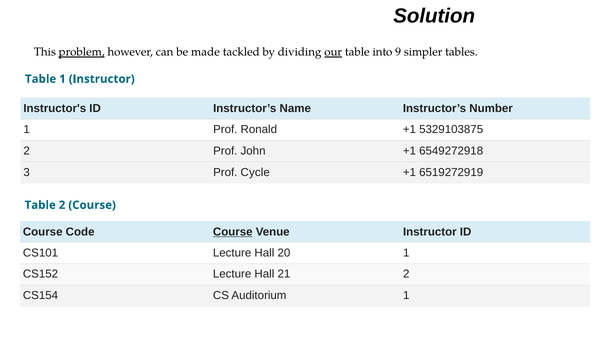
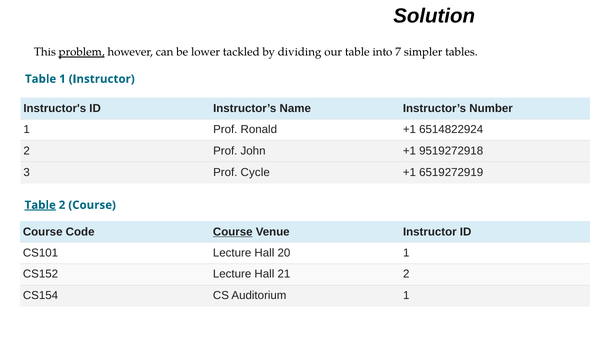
made: made -> lower (205, 52)
our underline: present -> none (333, 52)
9: 9 -> 7 (398, 52)
5329103875: 5329103875 -> 6514822924 (451, 130)
6549272918: 6549272918 -> 9519272918 (451, 151)
Table underline: none -> present (40, 205)
